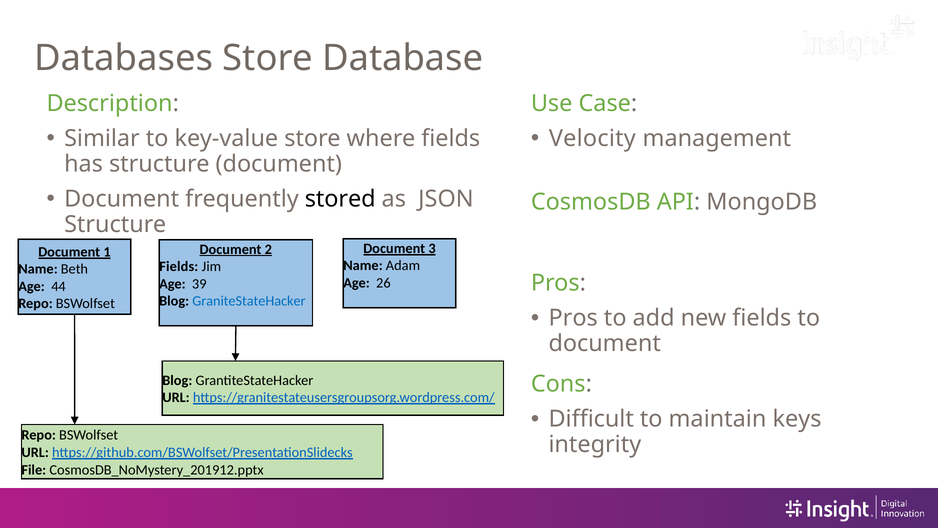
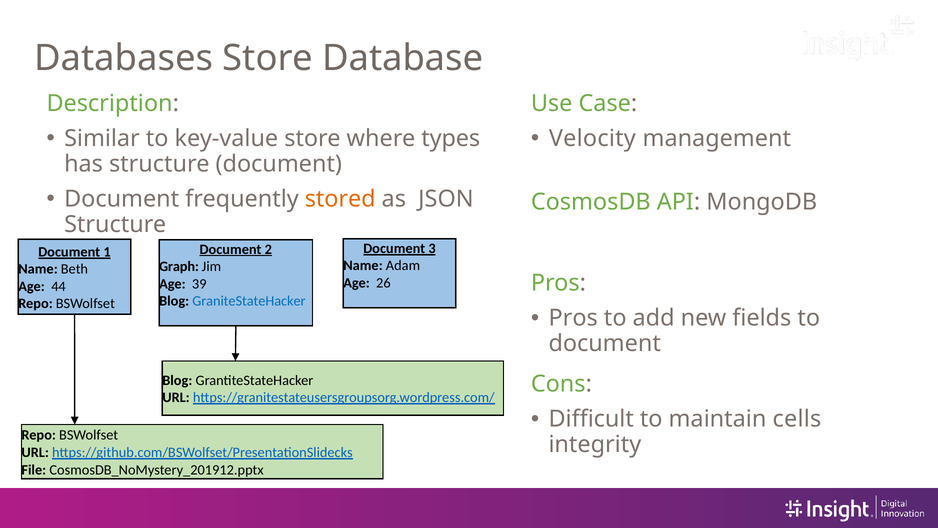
where fields: fields -> types (451, 138)
stored colour: black -> orange (340, 199)
Fields: Fields -> Graph (179, 266)
keys: keys -> cells (797, 419)
